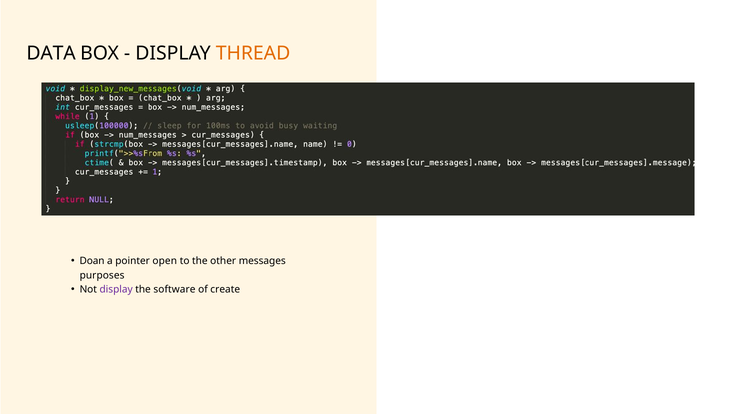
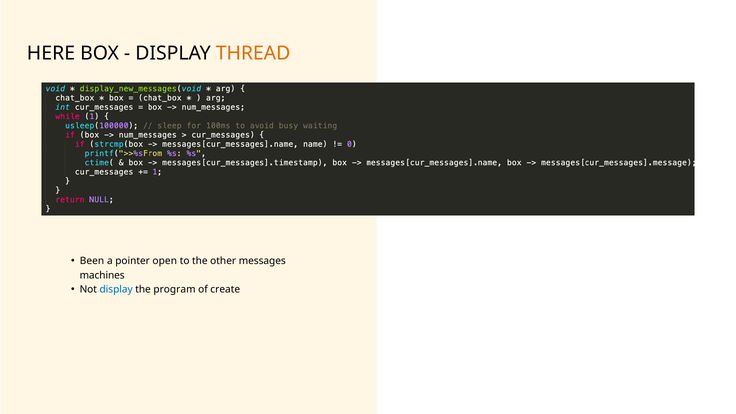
DATA: DATA -> HERE (51, 54)
Doan: Doan -> Been (92, 261)
purposes: purposes -> machines (102, 275)
display colour: purple -> blue (116, 289)
software: software -> program (174, 289)
